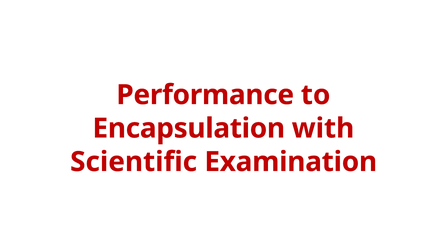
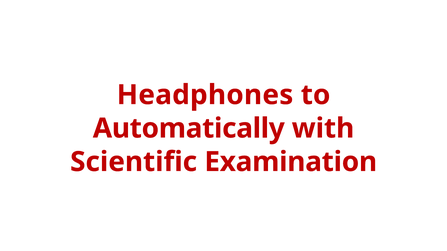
Performance: Performance -> Headphones (205, 95)
Encapsulation: Encapsulation -> Automatically (189, 129)
